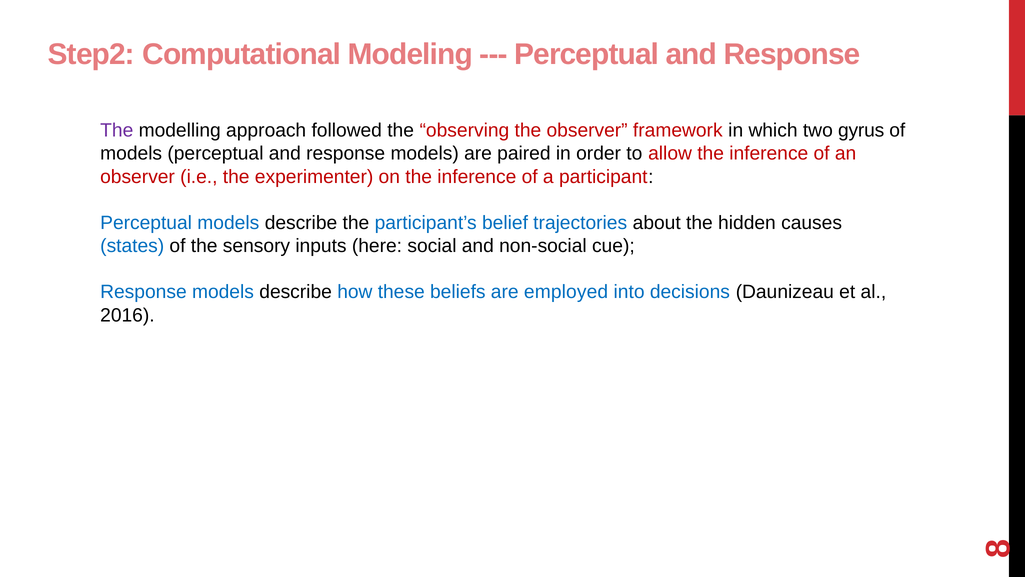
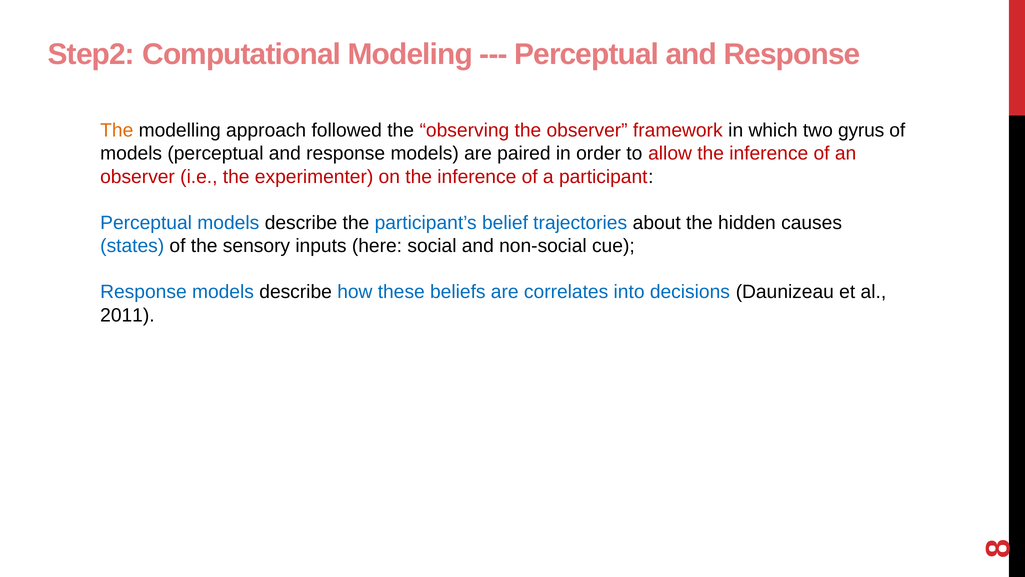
The colour: purple -> orange (117, 130)
employed: employed -> correlates (566, 292)
2016: 2016 -> 2011 (127, 315)
